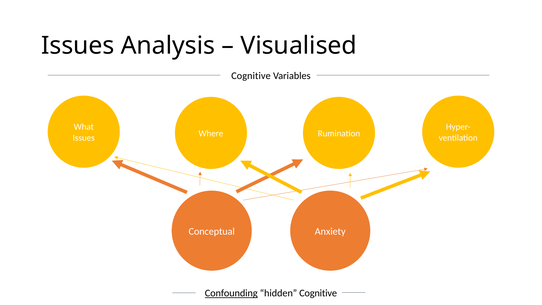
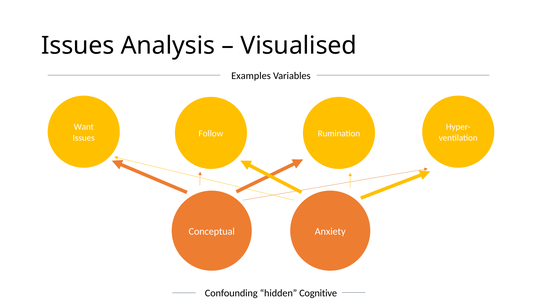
Cognitive: Cognitive -> Examples (251, 76)
What: What -> Want (84, 127)
Where: Where -> Follow (211, 133)
Confounding underline: present -> none (231, 293)
